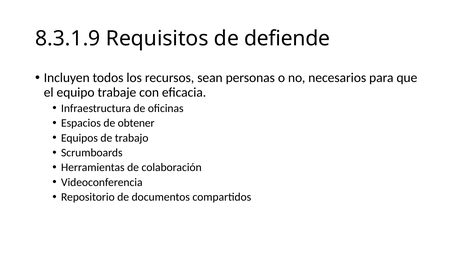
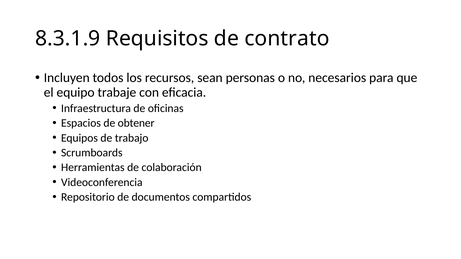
defiende: defiende -> contrato (287, 39)
